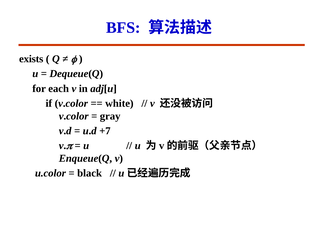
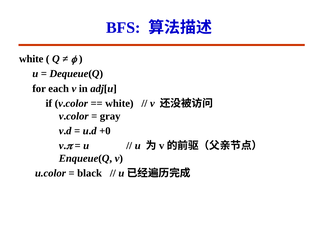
exists: exists -> white (31, 59)
+7: +7 -> +0 (105, 131)
